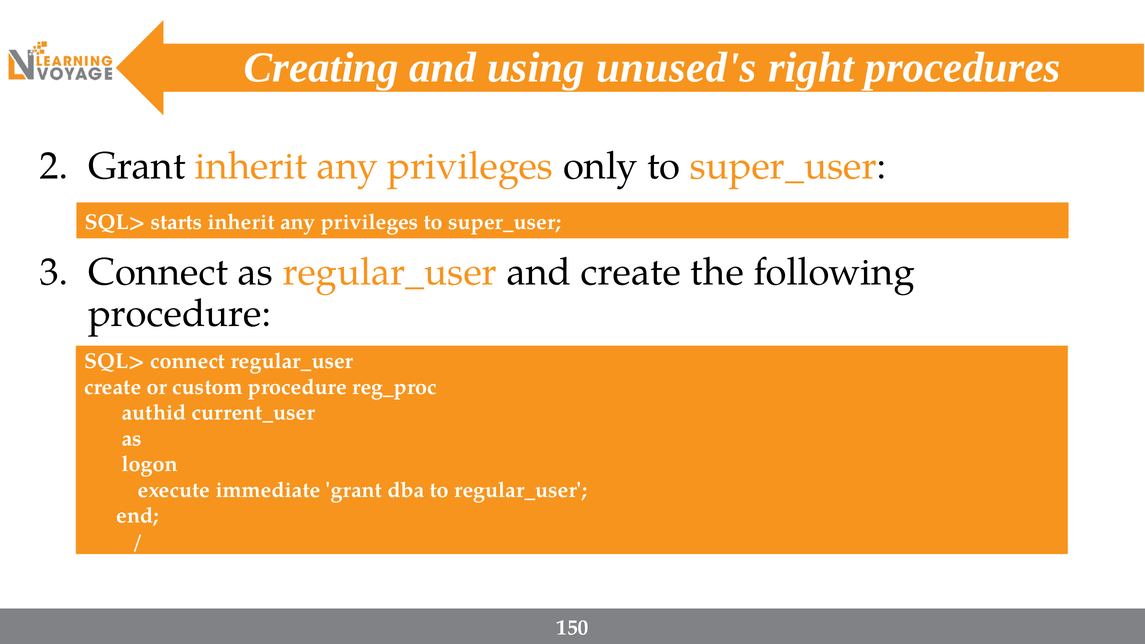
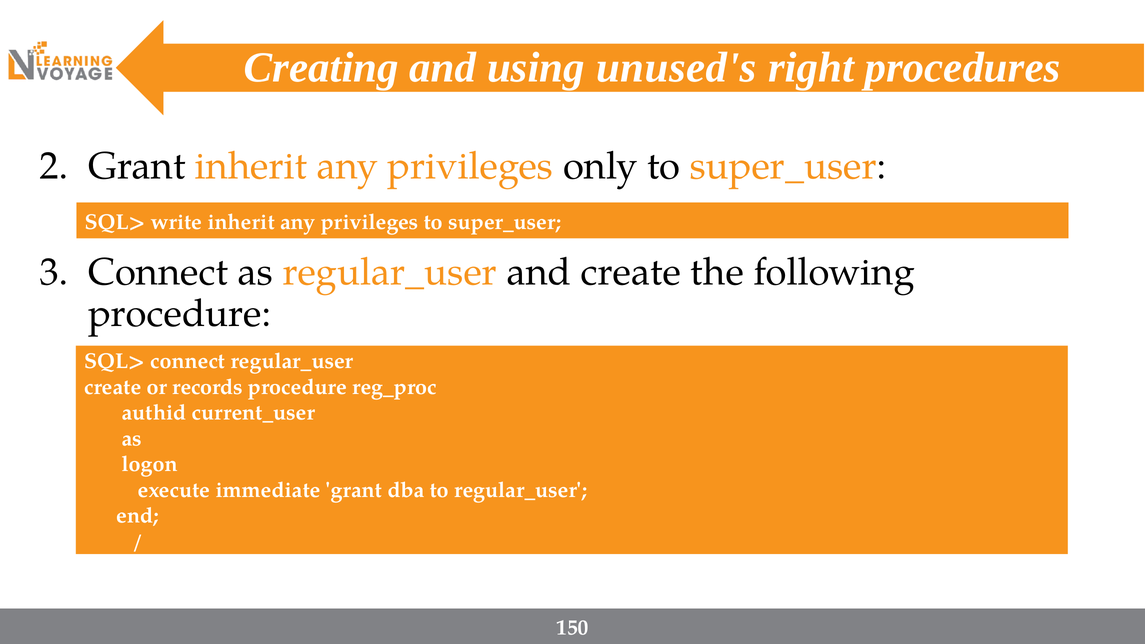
starts: starts -> write (177, 222)
custom: custom -> records (208, 387)
